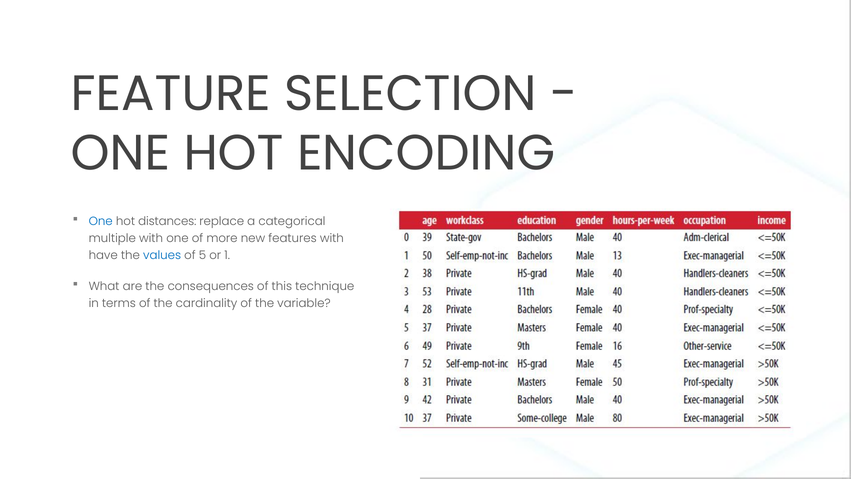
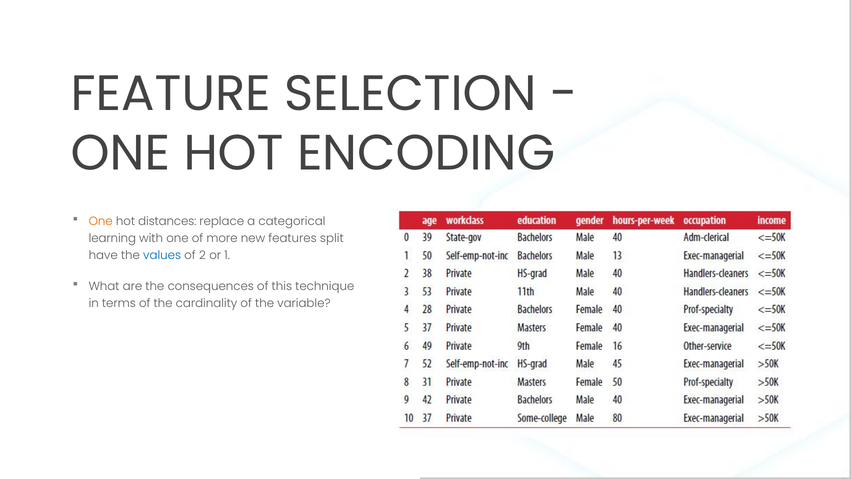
One colour: blue -> orange (101, 221)
multiple: multiple -> learning (112, 238)
features with: with -> split (332, 238)
5: 5 -> 2 (202, 255)
